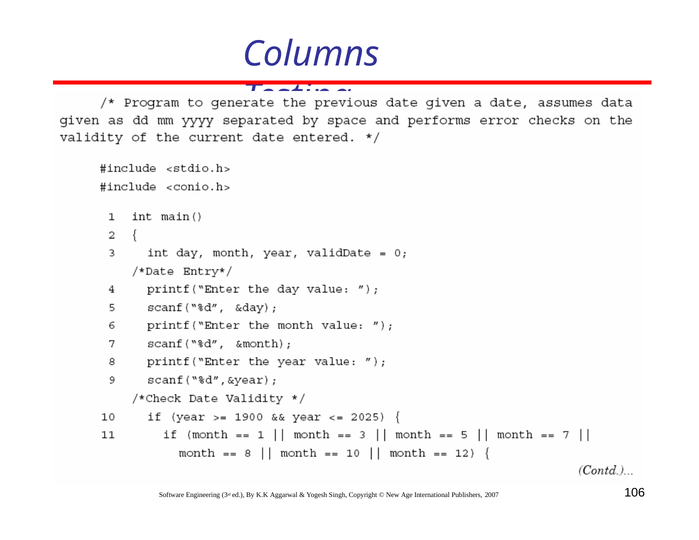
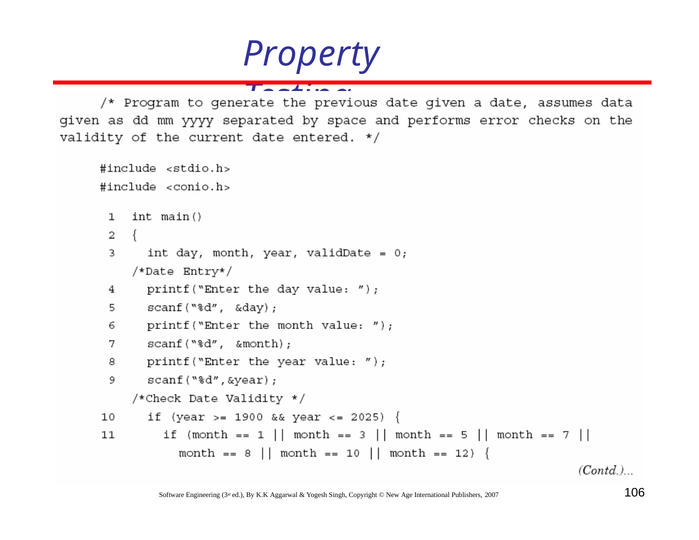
Columns: Columns -> Property (311, 54)
